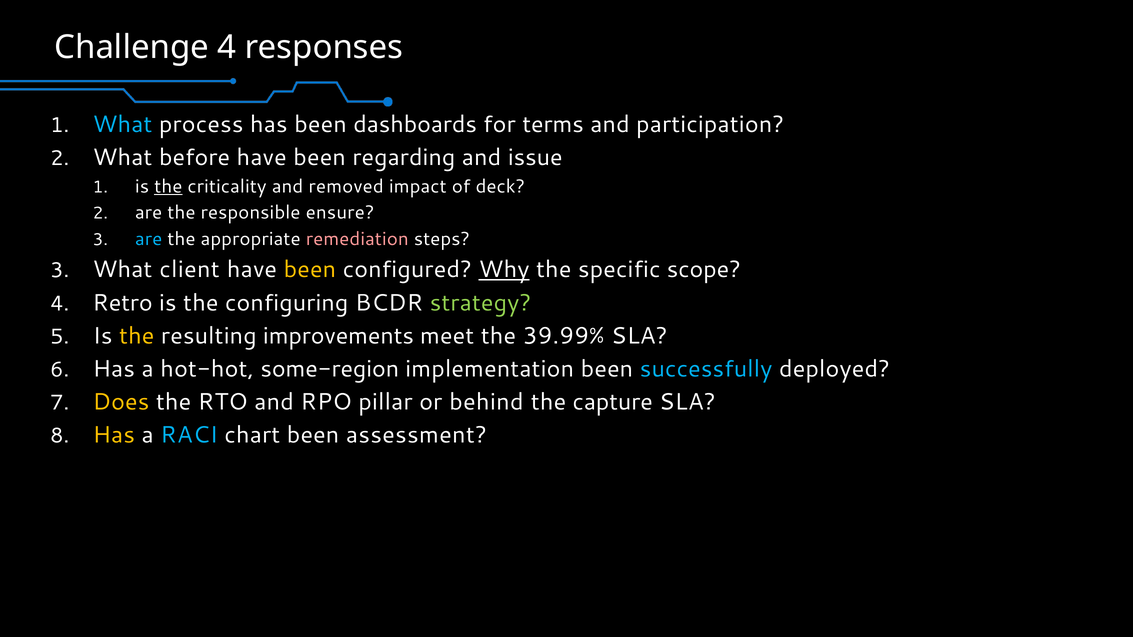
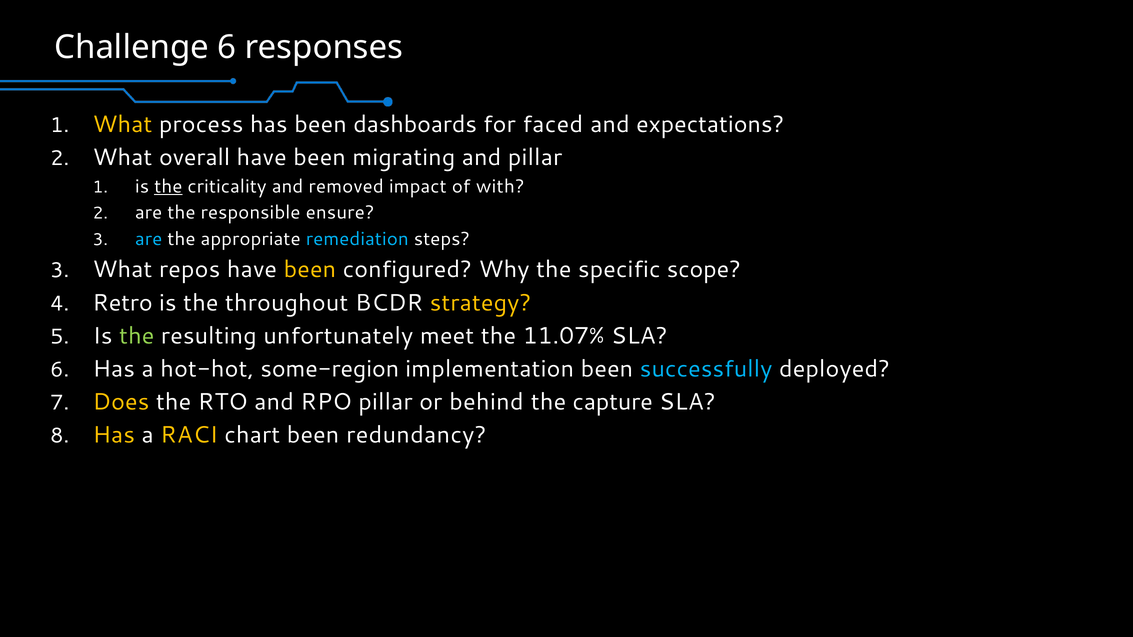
Challenge 4: 4 -> 6 (227, 48)
What colour: light blue -> yellow (122, 124)
terms: terms -> faced (553, 124)
participation: participation -> expectations (710, 124)
before: before -> overall (195, 157)
regarding: regarding -> migrating (404, 157)
and issue: issue -> pillar (535, 157)
deck: deck -> with (500, 186)
remediation colour: pink -> light blue (357, 239)
client: client -> repos (190, 270)
Why underline: present -> none (504, 270)
configuring: configuring -> throughout (287, 303)
strategy colour: light green -> yellow (481, 303)
the colour: yellow -> light green (137, 336)
improvements: improvements -> unfortunately (338, 336)
39.99%: 39.99% -> 11.07% (564, 336)
RACI colour: light blue -> yellow (189, 435)
assessment: assessment -> redundancy (416, 435)
